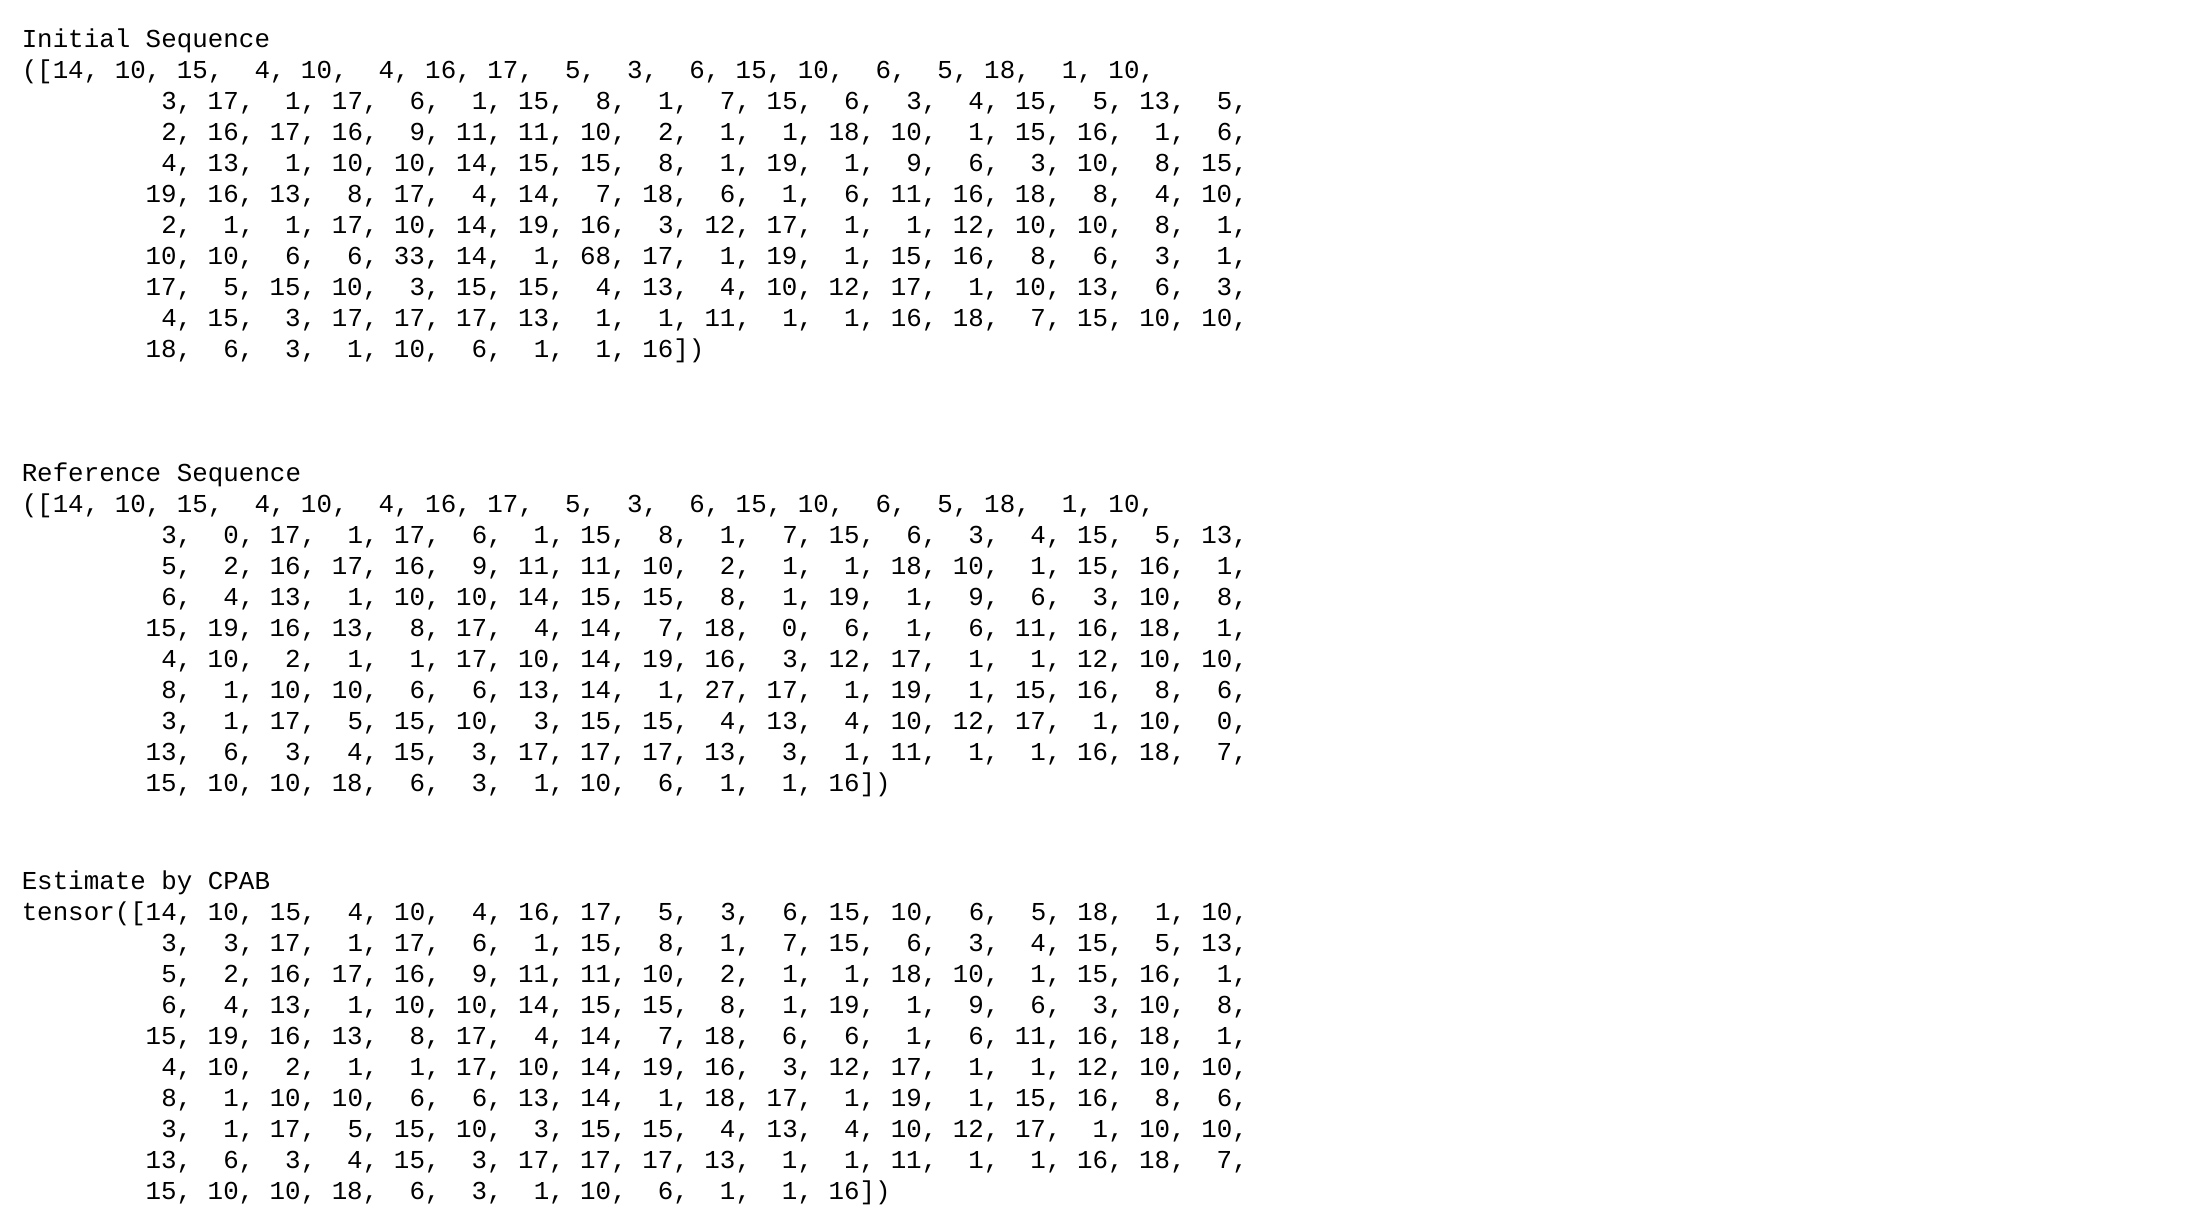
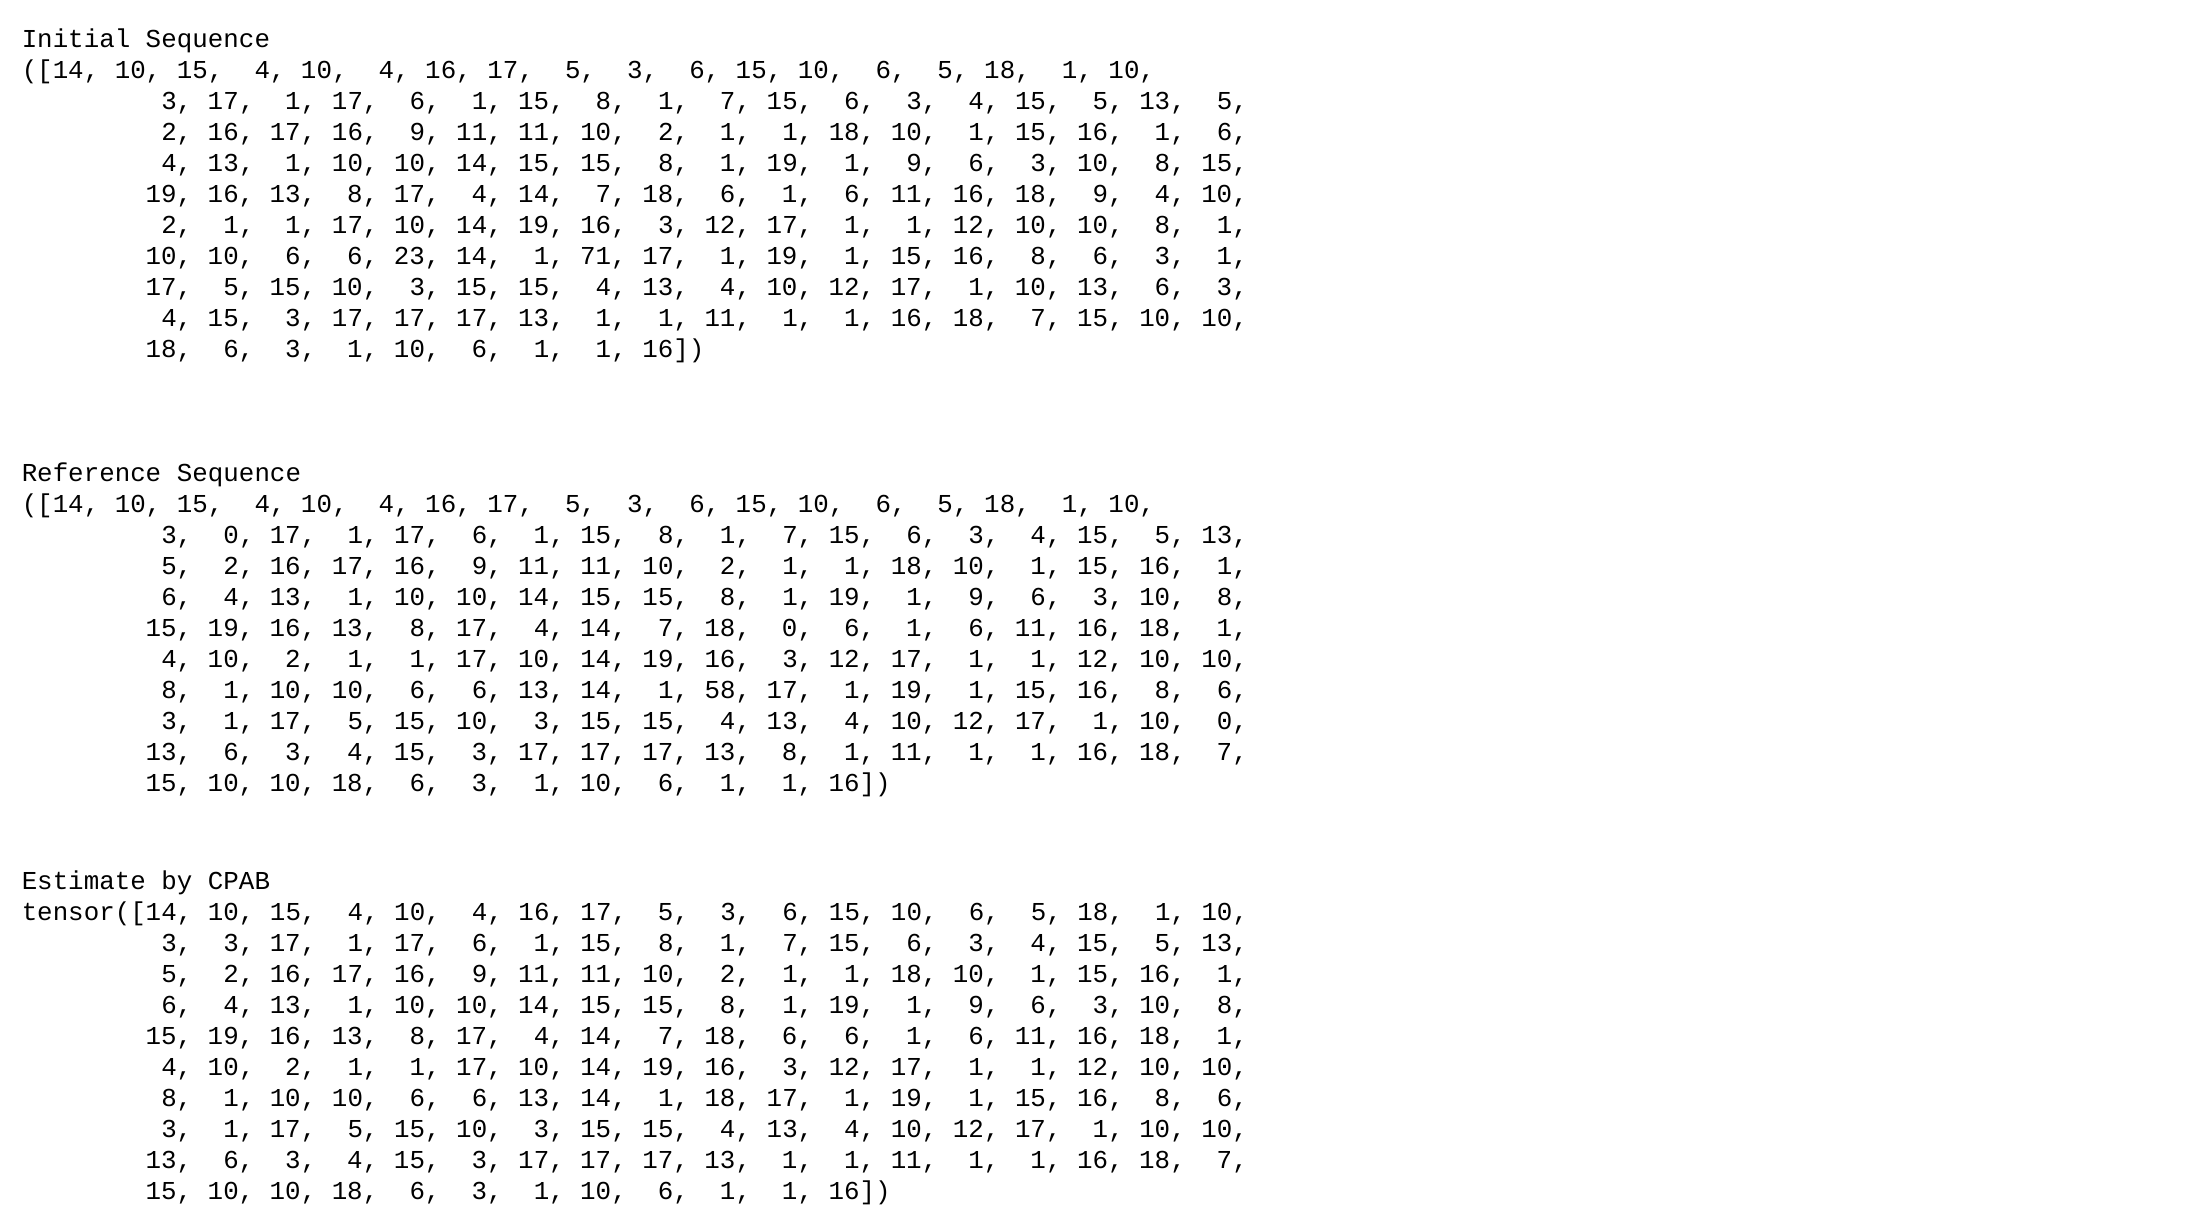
18 8: 8 -> 9 (1108, 194)
33: 33 -> 23 (417, 256)
68: 68 -> 71 (603, 256)
27: 27 -> 58 (728, 690)
17 13 3: 3 -> 8 (797, 752)
